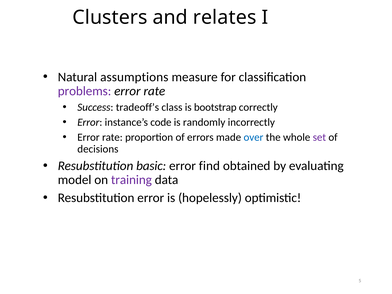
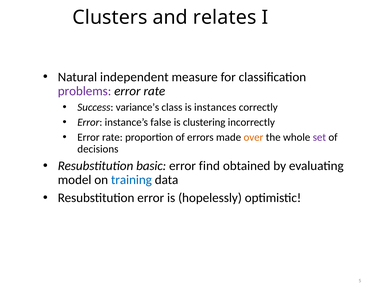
assumptions: assumptions -> independent (134, 77)
tradeoff’s: tradeoff’s -> variance’s (137, 107)
bootstrap: bootstrap -> instances (215, 107)
code: code -> false (161, 122)
randomly: randomly -> clustering (204, 122)
over colour: blue -> orange (253, 137)
training colour: purple -> blue (131, 180)
